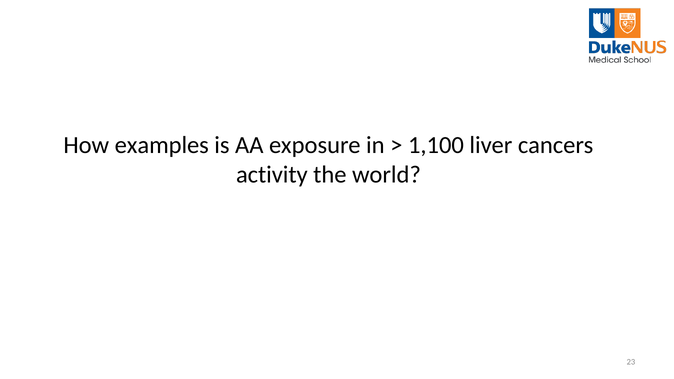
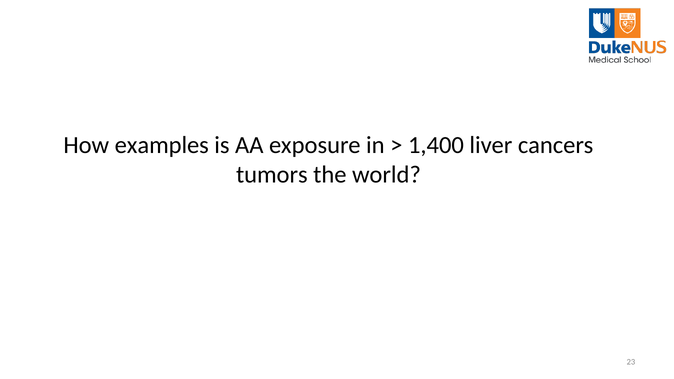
1,100: 1,100 -> 1,400 (436, 145)
activity: activity -> tumors (272, 175)
